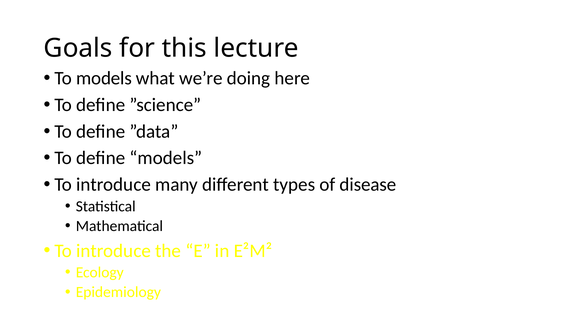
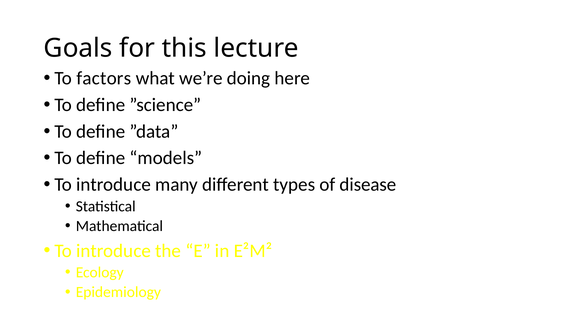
To models: models -> factors (104, 78)
